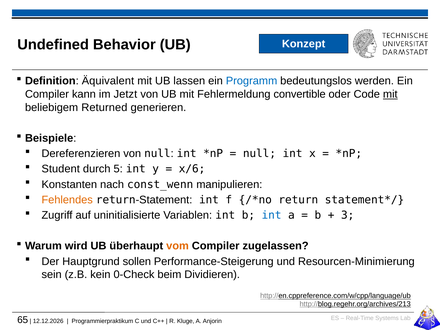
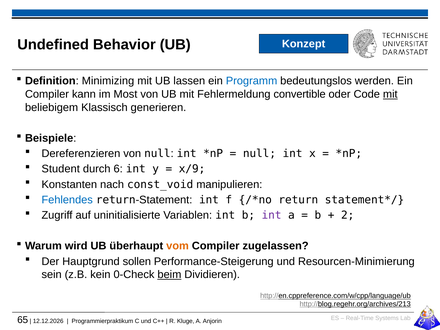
Äquivalent: Äquivalent -> Minimizing (108, 81)
Jetzt: Jetzt -> Most (125, 94)
Returned: Returned -> Klassisch (104, 107)
5: 5 -> 6 (118, 169)
x/6: x/6 -> x/9 (192, 169)
const_wenn: const_wenn -> const_void (160, 184)
Fehlendes colour: orange -> blue (67, 200)
int colour: blue -> purple (272, 215)
3: 3 -> 2 (348, 215)
beim underline: none -> present (169, 275)
